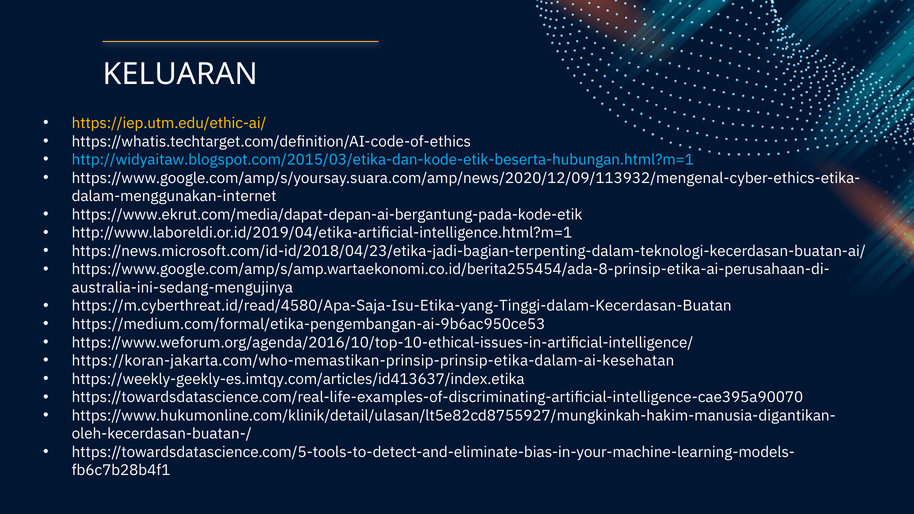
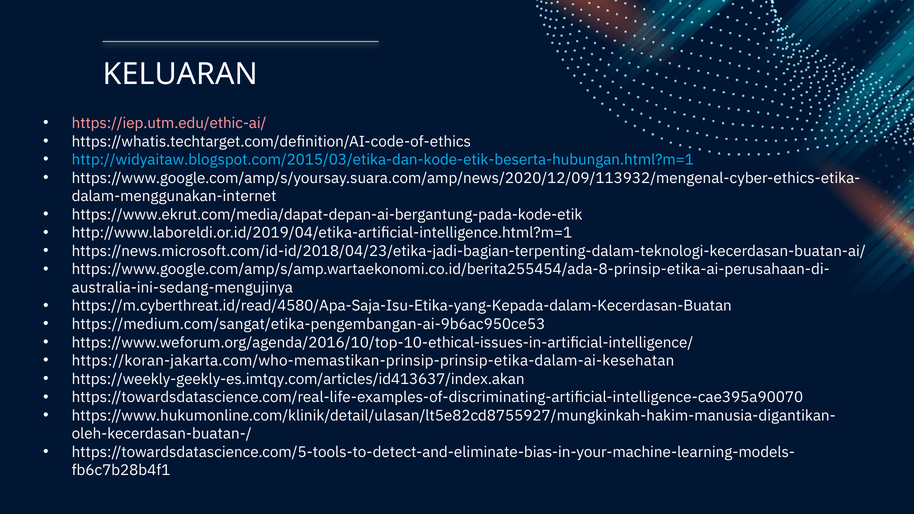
https://iep.utm.edu/ethic-ai/ colour: yellow -> pink (169, 123)
https://m.cyberthreat.id/read/4580/Apa-Saja-Isu-Etika-yang-Tinggi-dalam-Kecerdasan-Buatan: https://m.cyberthreat.id/read/4580/Apa-Saja-Isu-Etika-yang-Tinggi-dalam-Kecerdasan-Buatan -> https://m.cyberthreat.id/read/4580/Apa-Saja-Isu-Etika-yang-Kepada-dalam-Kecerdasan-Buatan (402, 306)
https://medium.com/formal/etika-pengembangan-ai-9b6ac950ce53: https://medium.com/formal/etika-pengembangan-ai-9b6ac950ce53 -> https://medium.com/sangat/etika-pengembangan-ai-9b6ac950ce53 (309, 324)
https://weekly-geekly-es.imtqy.com/articles/id413637/index.etika: https://weekly-geekly-es.imtqy.com/articles/id413637/index.etika -> https://weekly-geekly-es.imtqy.com/articles/id413637/index.akan (298, 379)
